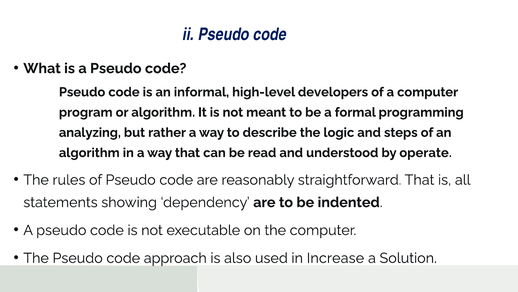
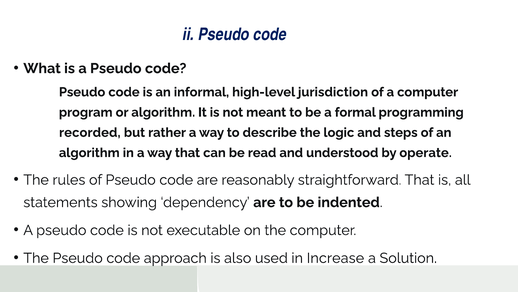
developers: developers -> jurisdiction (333, 92)
analyzing: analyzing -> recorded (90, 132)
